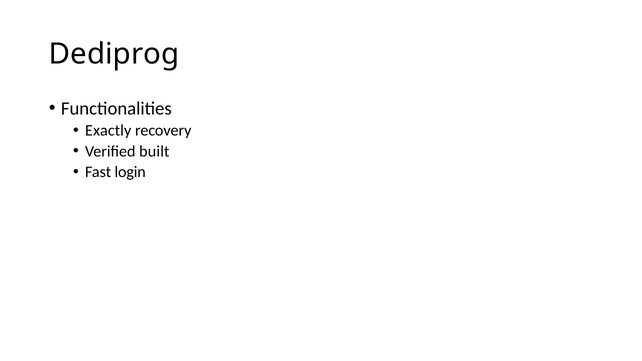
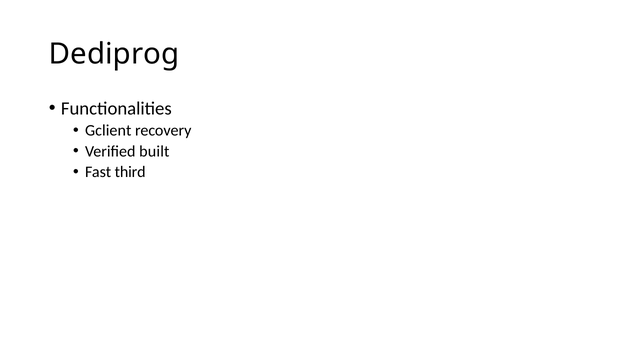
Exactly: Exactly -> Gclient (108, 131)
login: login -> third (130, 172)
